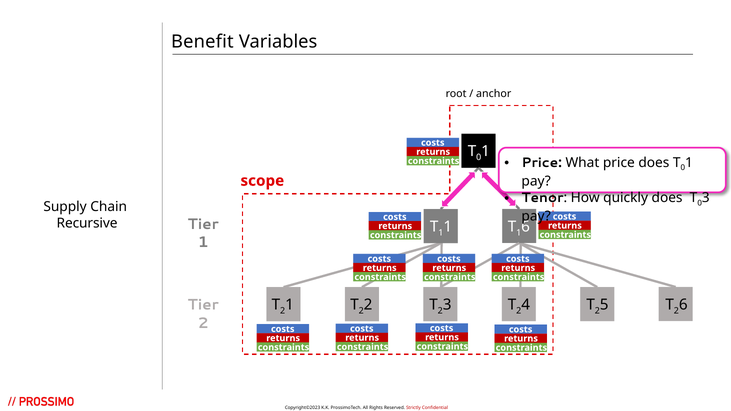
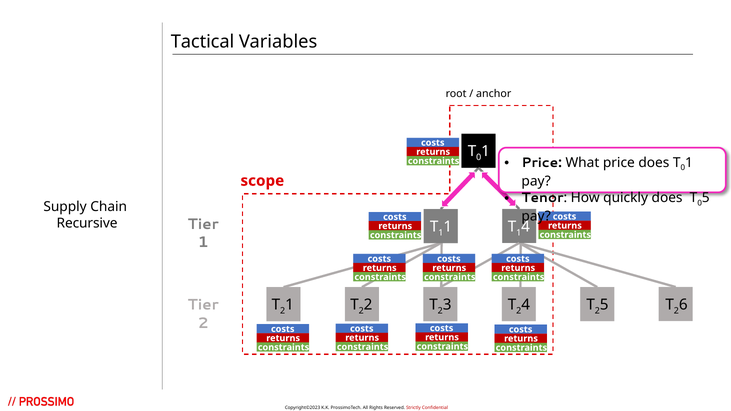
Benefit: Benefit -> Tactical (203, 42)
3: 3 -> 5 (706, 198)
1 6: 6 -> 4 (526, 227)
